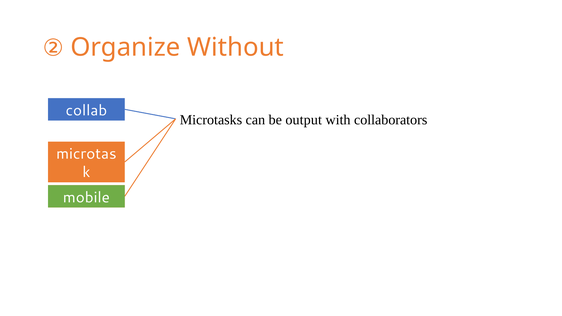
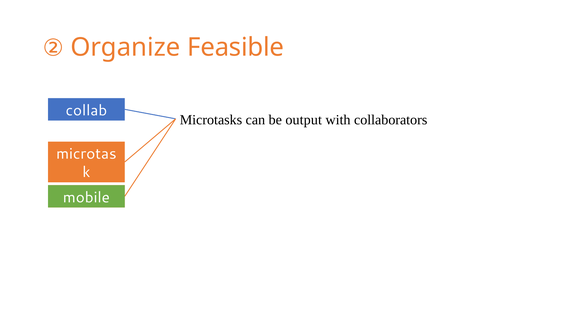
Without: Without -> Feasible (236, 47)
